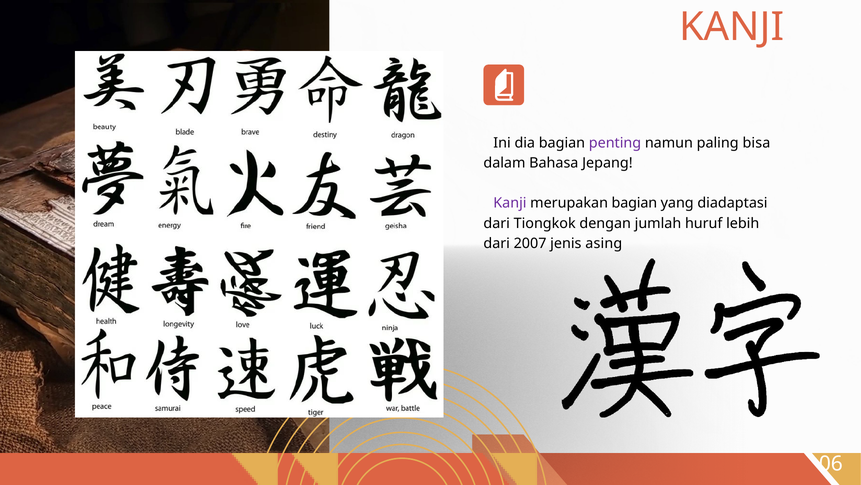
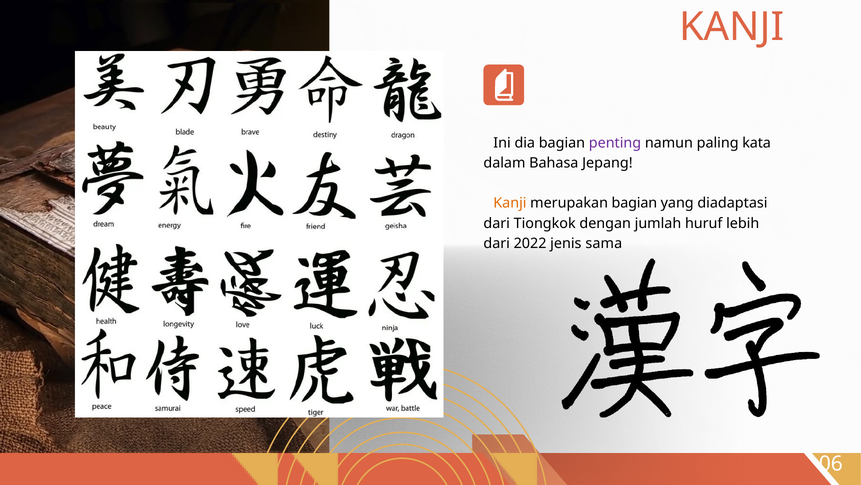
bisa: bisa -> kata (757, 143)
Kanji colour: purple -> orange (510, 203)
2007: 2007 -> 2022 (530, 243)
asing: asing -> sama (604, 243)
